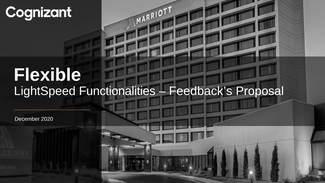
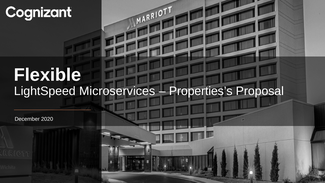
Functionalities: Functionalities -> Microservices (117, 91)
Feedback’s: Feedback’s -> Properties’s (201, 91)
